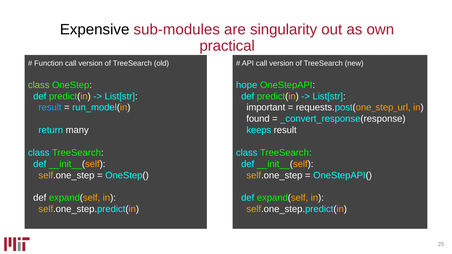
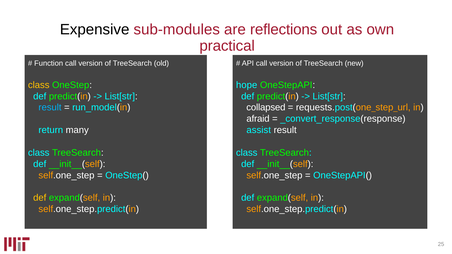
singularity: singularity -> reflections (284, 30)
class colour: light green -> yellow (39, 85)
important: important -> collapsed (266, 108)
found: found -> afraid (258, 119)
keeps: keeps -> assist (259, 130)
def colour: white -> yellow (40, 198)
